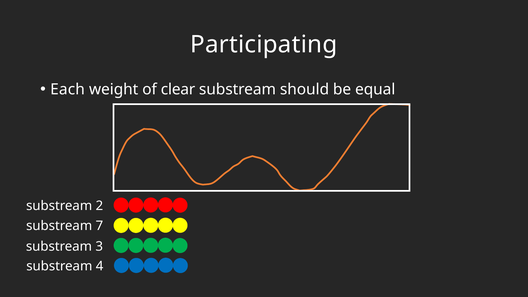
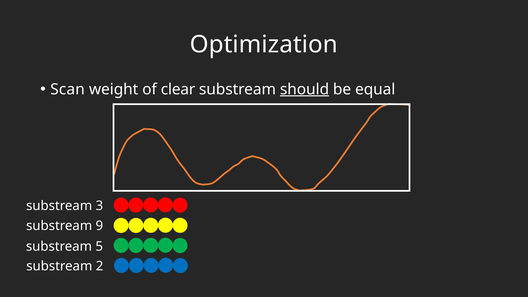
Participating: Participating -> Optimization (264, 44)
Each: Each -> Scan (68, 89)
should underline: none -> present (305, 89)
2: 2 -> 3 (99, 206)
7: 7 -> 9 (99, 226)
3: 3 -> 5 (99, 246)
4: 4 -> 2 (100, 266)
